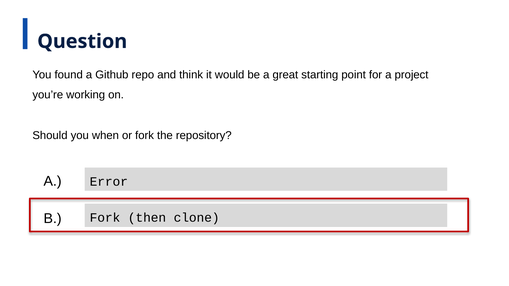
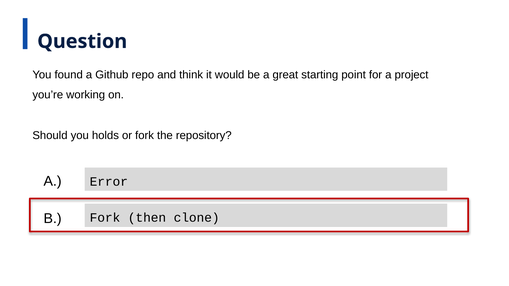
when: when -> holds (105, 136)
